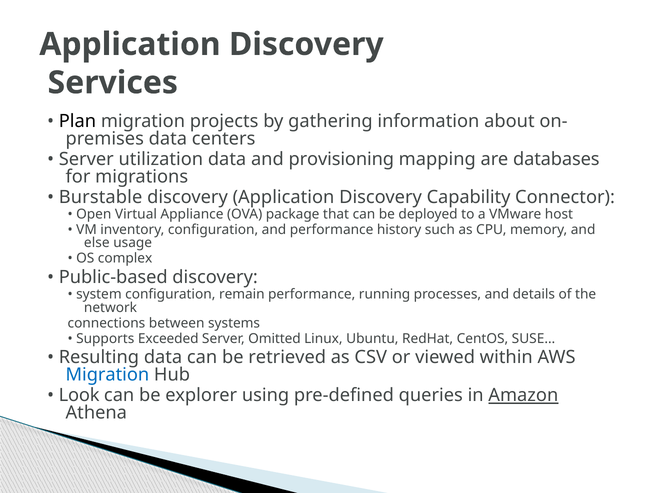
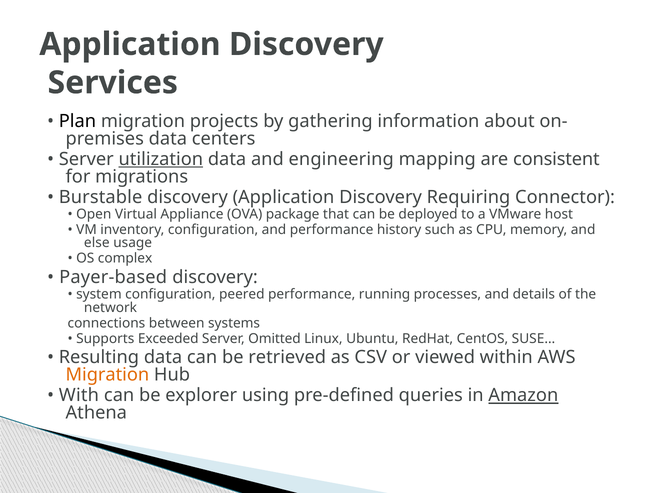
utilization underline: none -> present (161, 159)
provisioning: provisioning -> engineering (341, 159)
databases: databases -> consistent (556, 159)
Capability: Capability -> Requiring (468, 197)
Public-based: Public-based -> Payer-based (113, 277)
remain: remain -> peered (242, 294)
Migration colour: blue -> orange (107, 375)
Look: Look -> With (79, 395)
